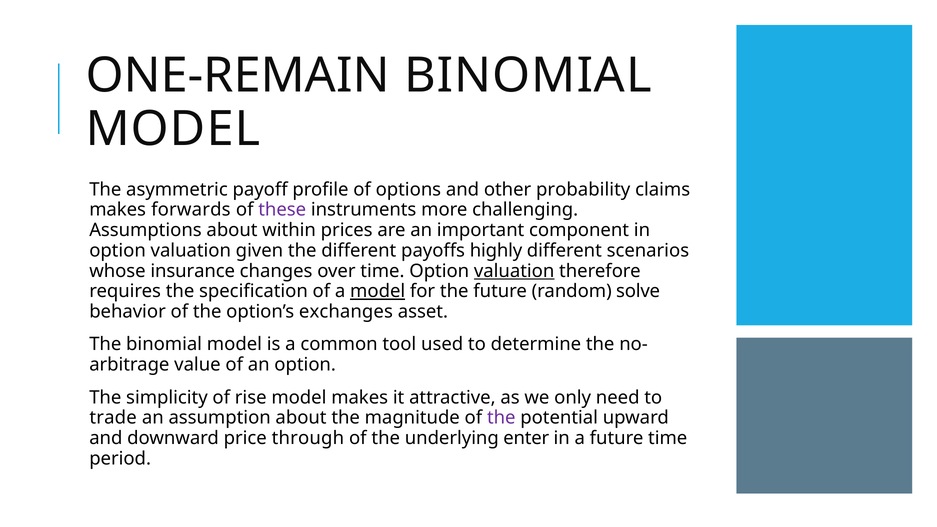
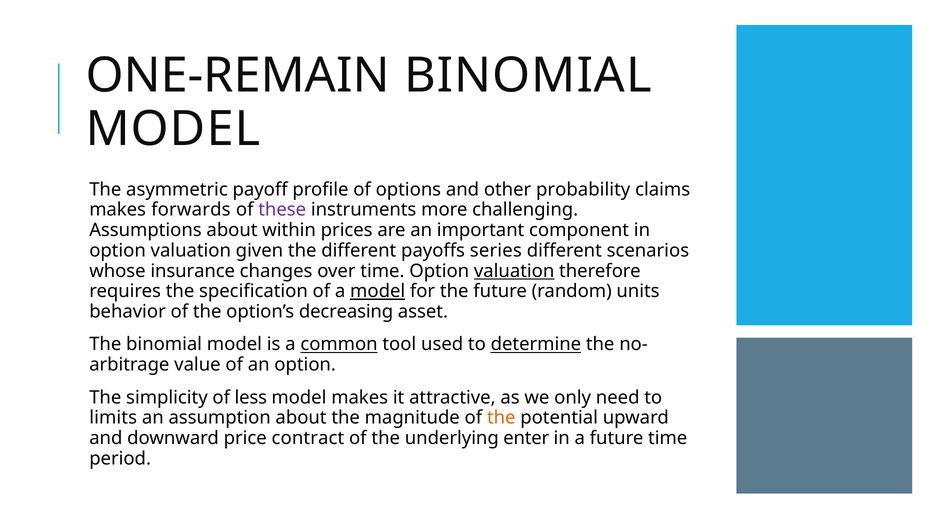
highly: highly -> series (496, 251)
solve: solve -> units (638, 291)
exchanges: exchanges -> decreasing (346, 312)
common underline: none -> present (339, 344)
determine underline: none -> present (536, 344)
rise: rise -> less (251, 397)
trade: trade -> limits (113, 418)
the colour: purple -> orange (501, 418)
through: through -> contract (308, 438)
